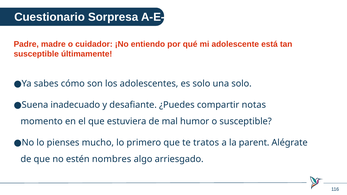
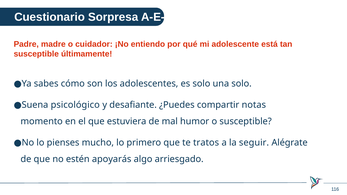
inadecuado: inadecuado -> psicológico (75, 105)
parent: parent -> seguir (254, 143)
nombres: nombres -> apoyarás (112, 159)
